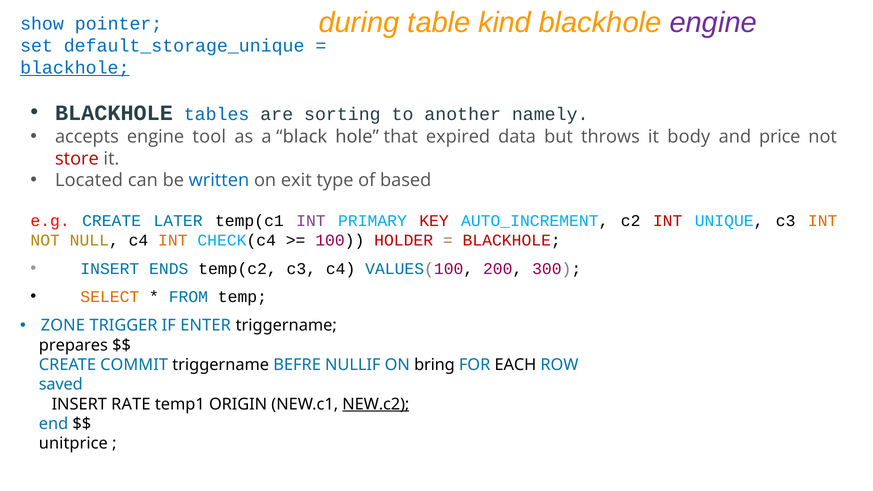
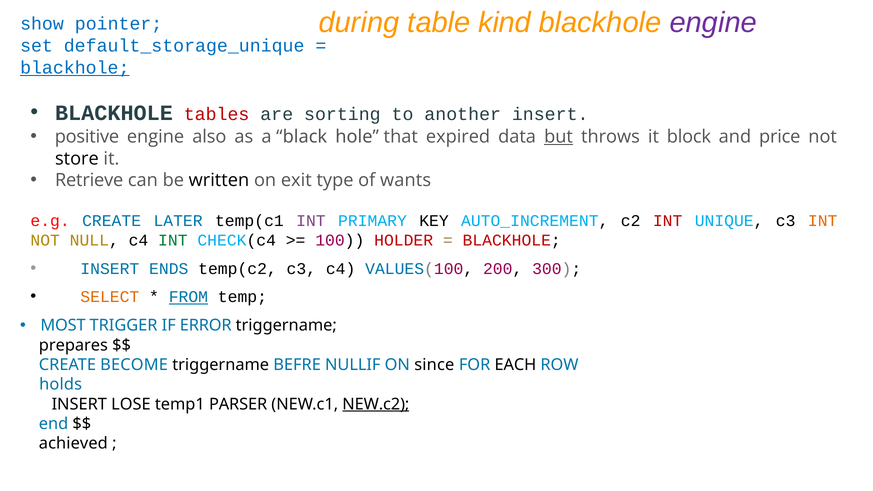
tables colour: blue -> red (217, 114)
another namely: namely -> insert (550, 114)
accepts: accepts -> positive (87, 137)
tool: tool -> also (209, 137)
but underline: none -> present (559, 137)
body: body -> block (689, 137)
store colour: red -> black (77, 159)
Located: Located -> Retrieve (89, 180)
written colour: blue -> black (219, 180)
based: based -> wants (406, 180)
KEY colour: red -> black (434, 221)
INT colour: orange -> green (173, 240)
FROM underline: none -> present (188, 297)
ZONE: ZONE -> MOST (63, 326)
ENTER: ENTER -> ERROR (206, 326)
COMMIT: COMMIT -> BECOME (134, 365)
bring: bring -> since (434, 365)
saved: saved -> holds (61, 385)
RATE: RATE -> LOSE (131, 404)
ORIGIN: ORIGIN -> PARSER (238, 404)
unitprice: unitprice -> achieved (73, 443)
